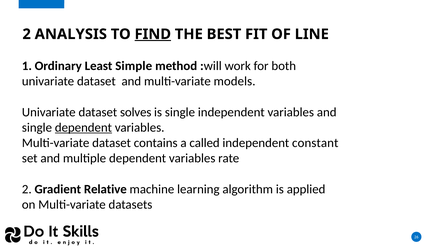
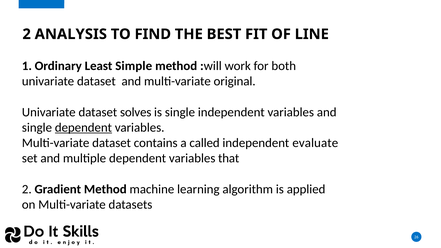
FIND underline: present -> none (153, 34)
models: models -> original (235, 81)
constant: constant -> evaluate (315, 143)
rate: rate -> that (229, 158)
Gradient Relative: Relative -> Method (105, 189)
